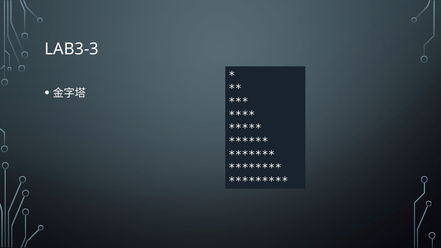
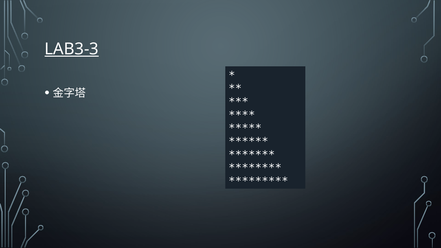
LAB3-3 underline: none -> present (72, 49)
